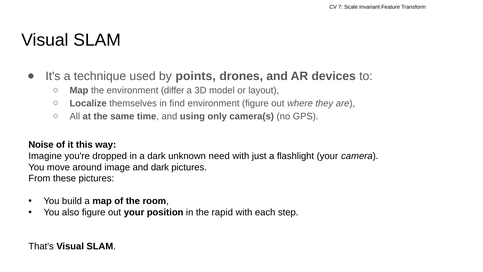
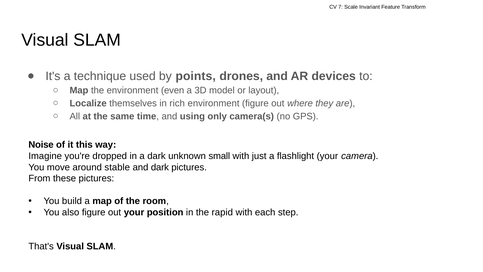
differ: differ -> even (173, 90)
find: find -> rich (177, 103)
need: need -> small (219, 156)
image: image -> stable (117, 167)
